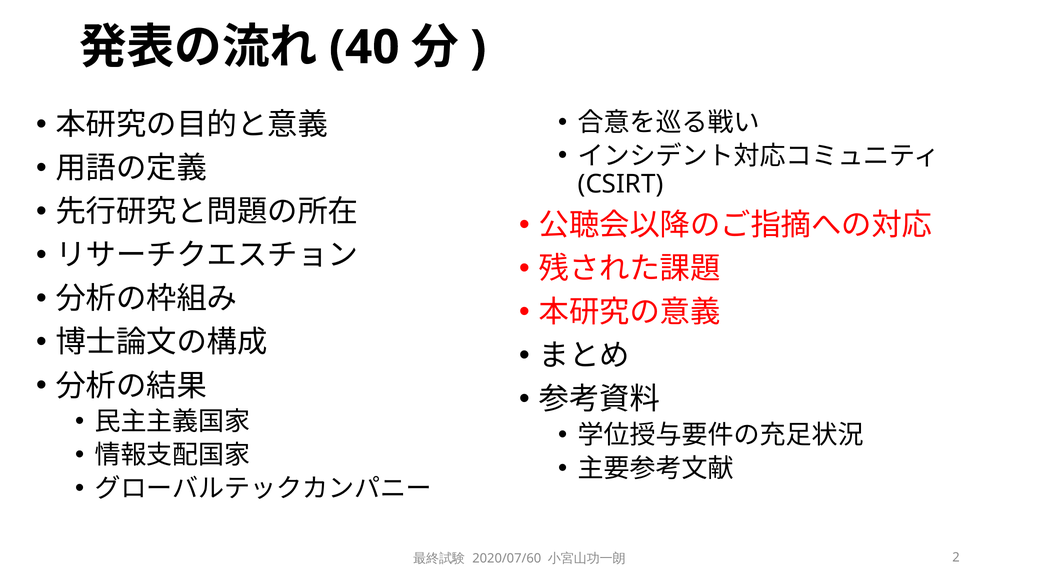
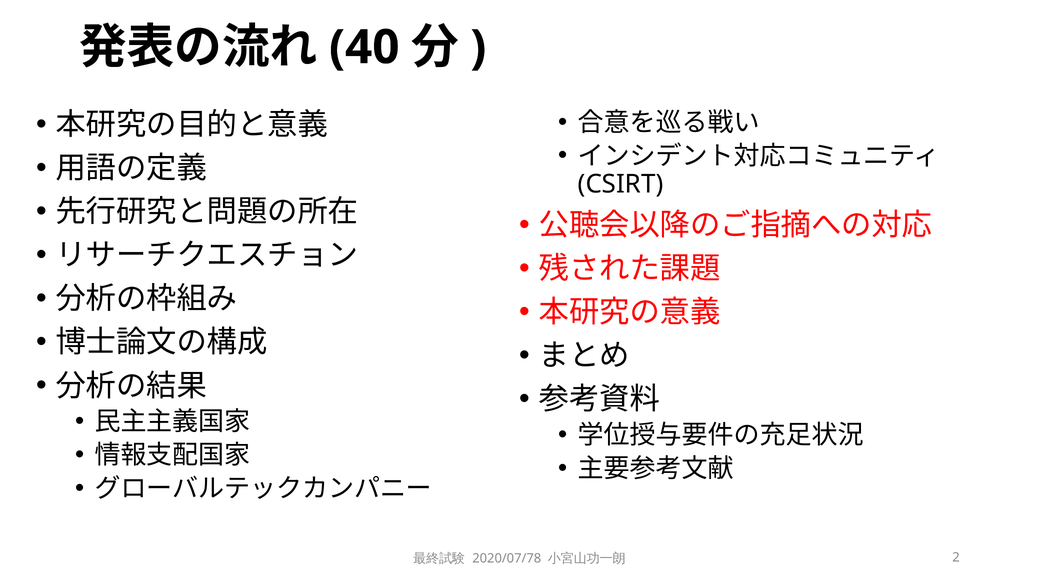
2020/07/60: 2020/07/60 -> 2020/07/78 (507, 558)
